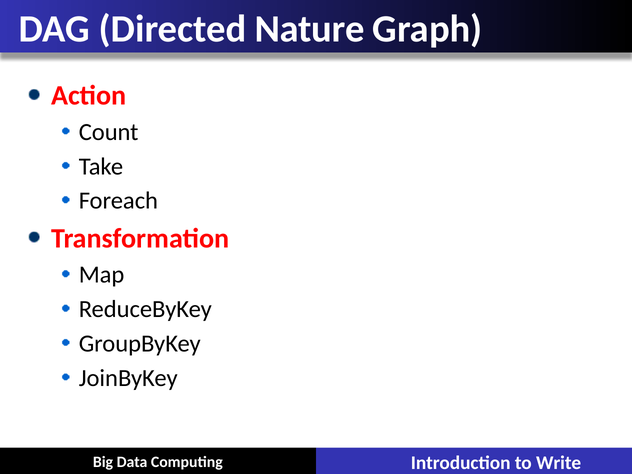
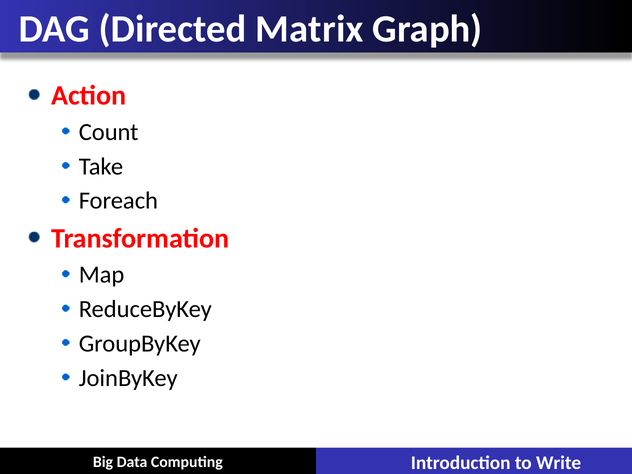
Nature: Nature -> Matrix (309, 29)
